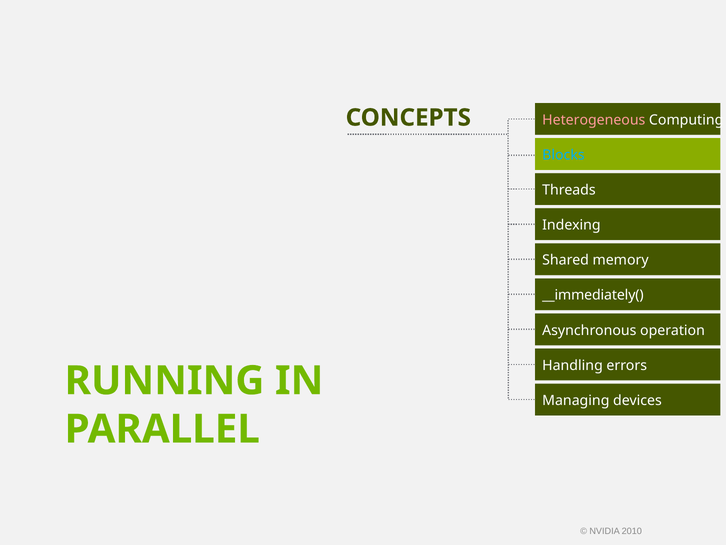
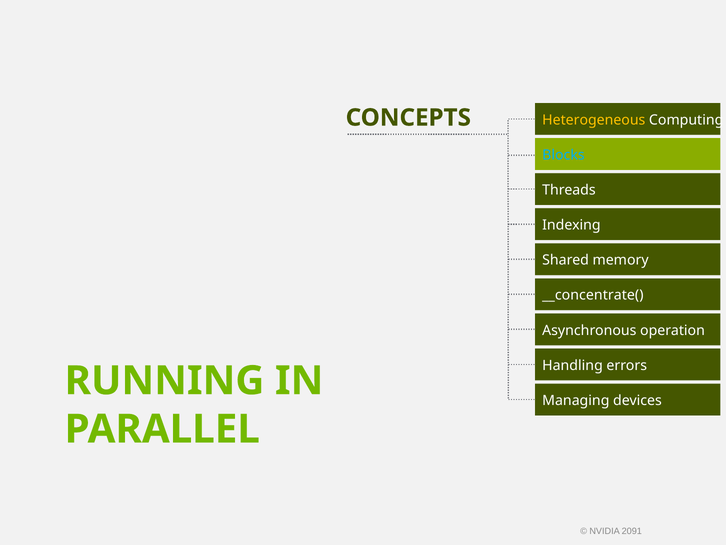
Heterogeneous colour: pink -> yellow (594, 120)
__immediately(: __immediately( -> __concentrate( (593, 295)
2010: 2010 -> 2091 (632, 531)
